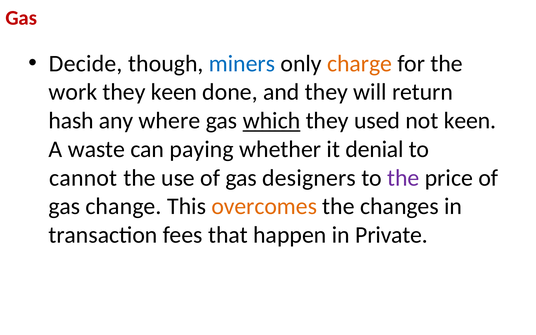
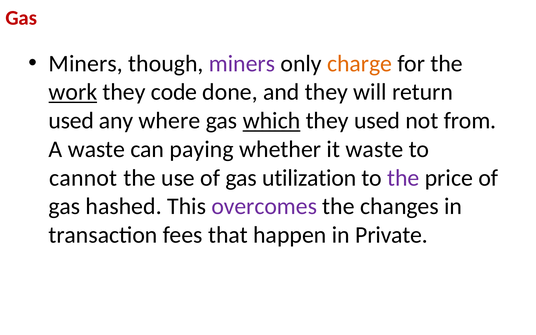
Decide: Decide -> Miners (86, 63)
miners colour: blue -> purple (242, 63)
work underline: none -> present (73, 92)
they keen: keen -> code (174, 92)
hash: hash -> used (71, 121)
not keen: keen -> from (470, 121)
it denial: denial -> waste (374, 149)
designers: designers -> utilization (309, 178)
change: change -> hashed (124, 206)
overcomes colour: orange -> purple (264, 206)
